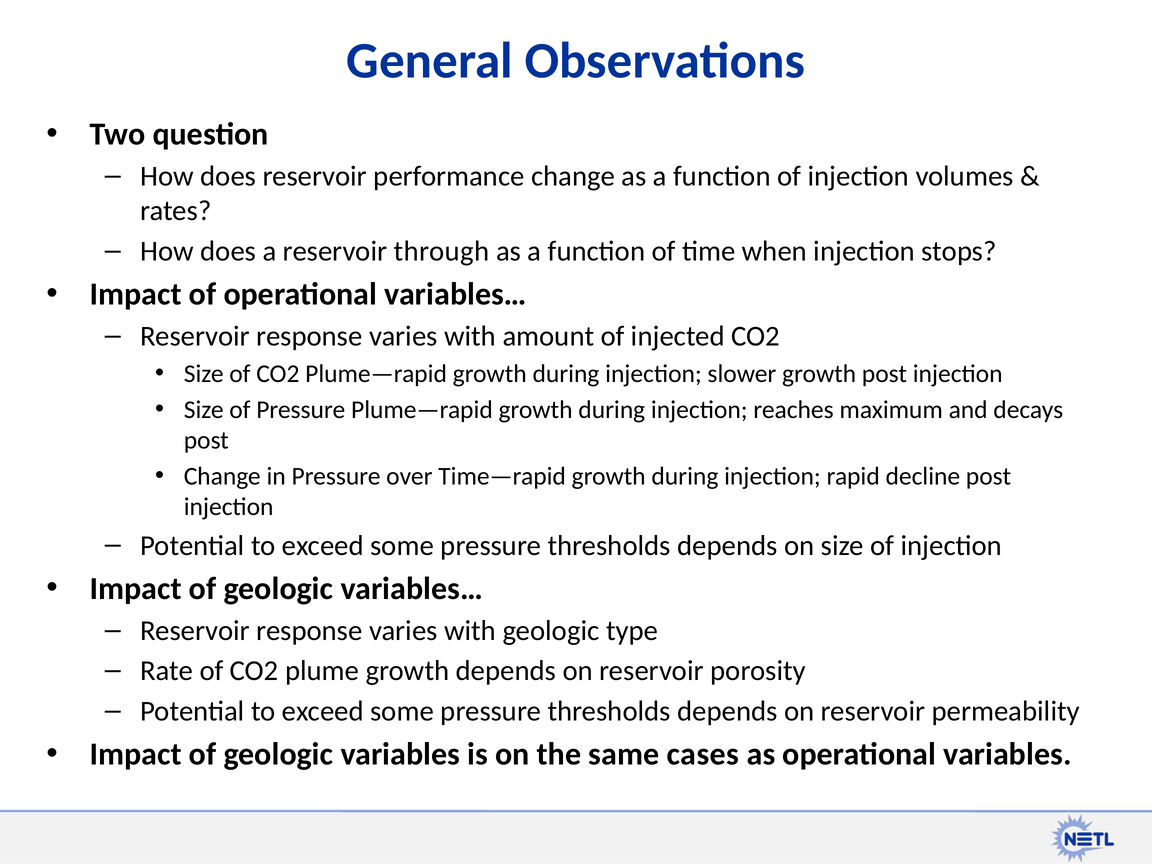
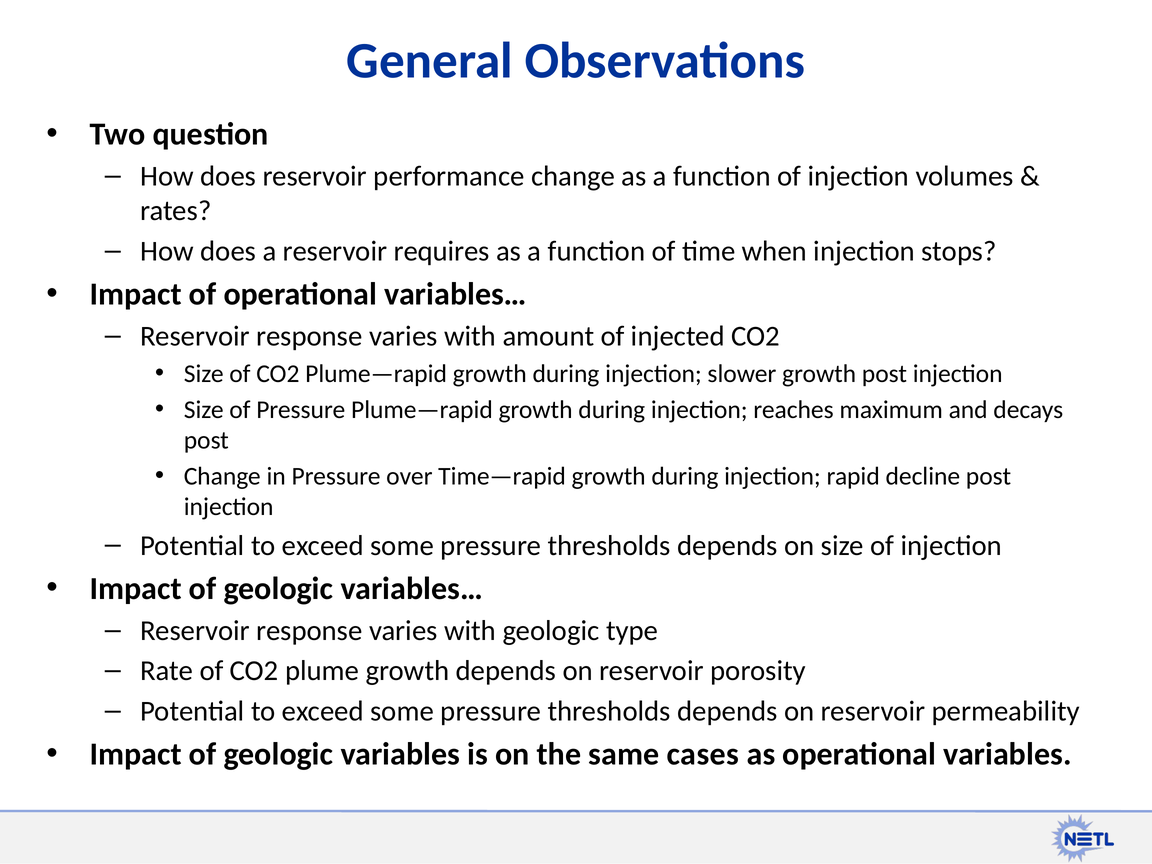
through: through -> requires (442, 251)
